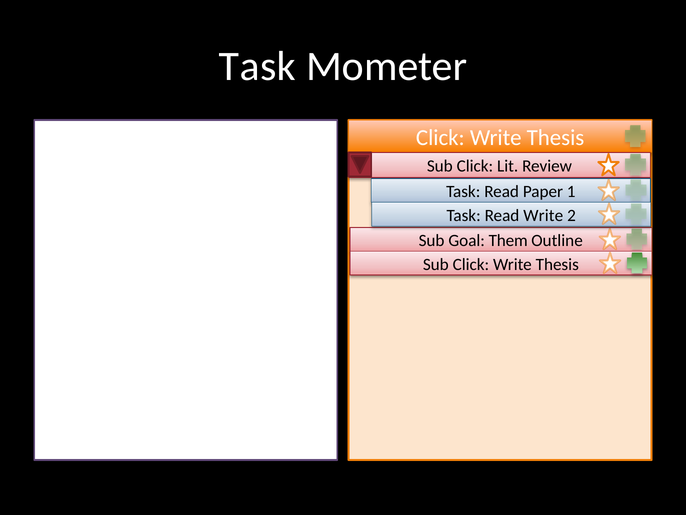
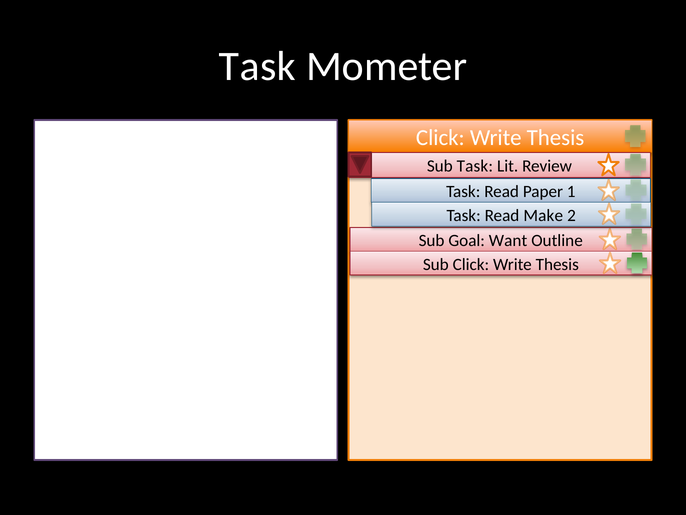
Click: Click -> Task (475, 166)
Read Write: Write -> Make (543, 215)
Them: Them -> Want (508, 240)
